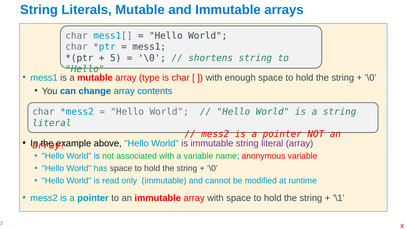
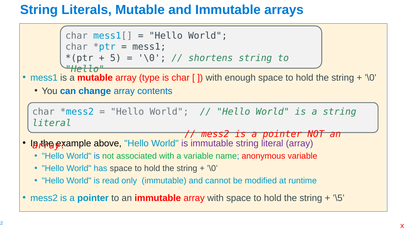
’\1: ’\1 -> ’\5 (339, 197)
